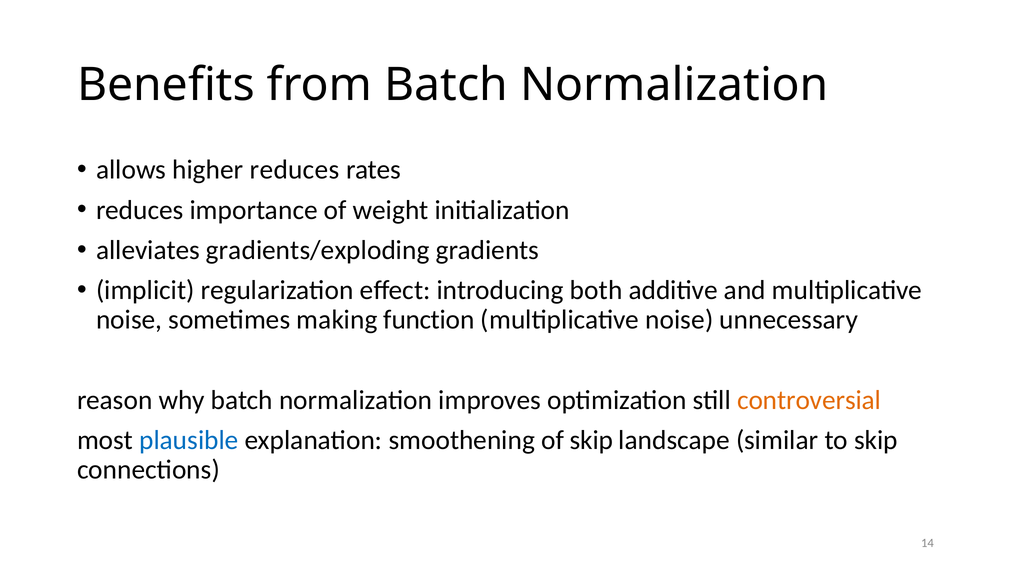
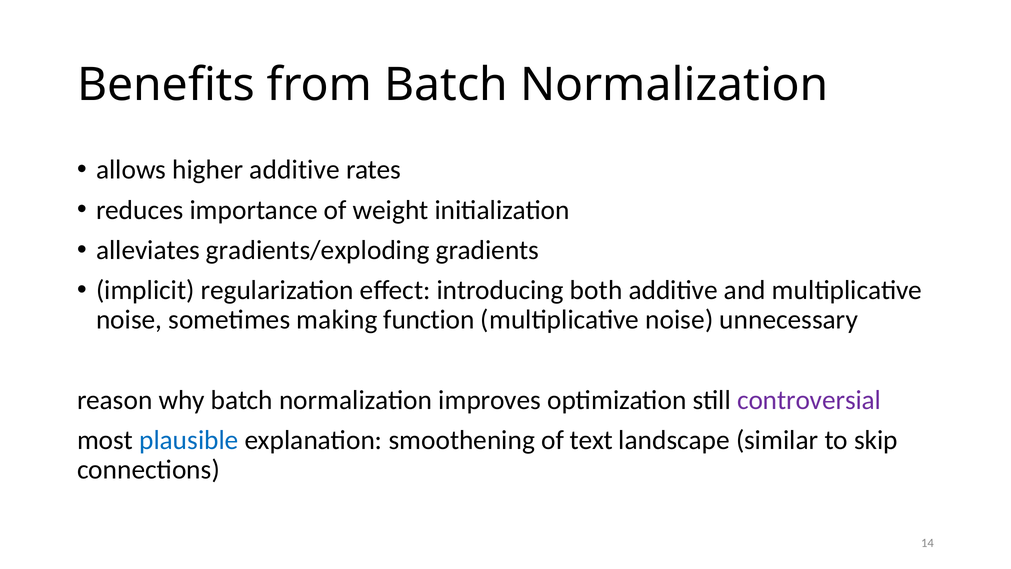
higher reduces: reduces -> additive (295, 170)
controversial colour: orange -> purple (809, 400)
of skip: skip -> text (591, 440)
